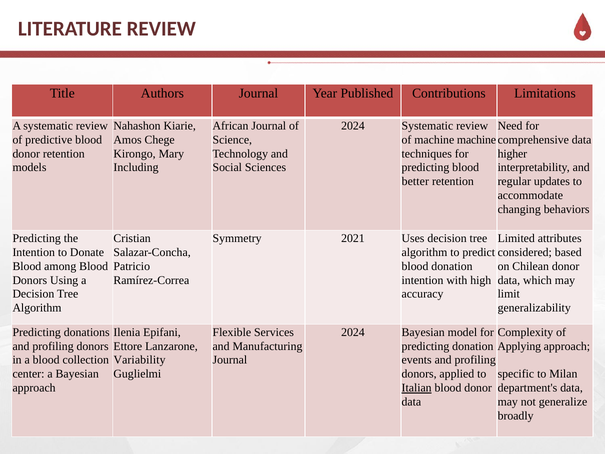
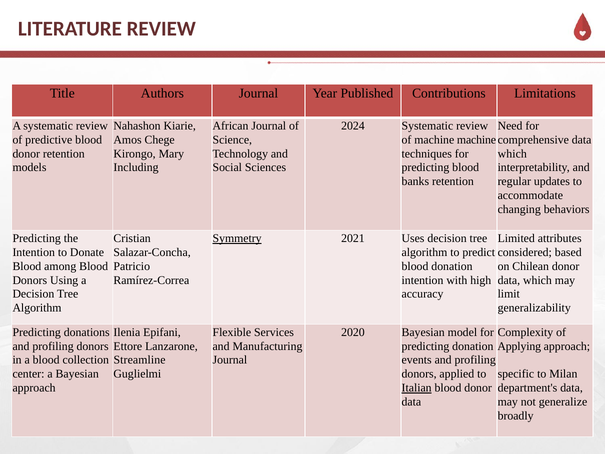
higher: higher -> which (512, 154)
better: better -> banks (415, 181)
Symmetry underline: none -> present (237, 238)
2024: 2024 -> 2020 (353, 332)
Variability: Variability -> Streamline (140, 360)
